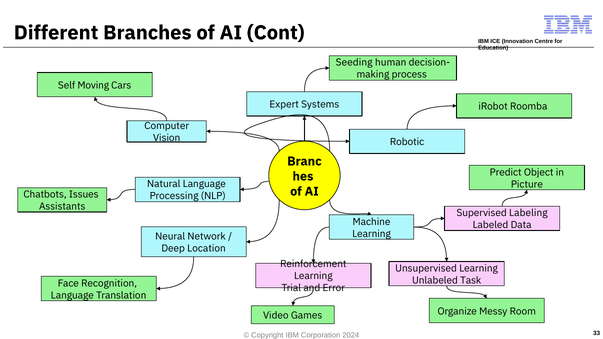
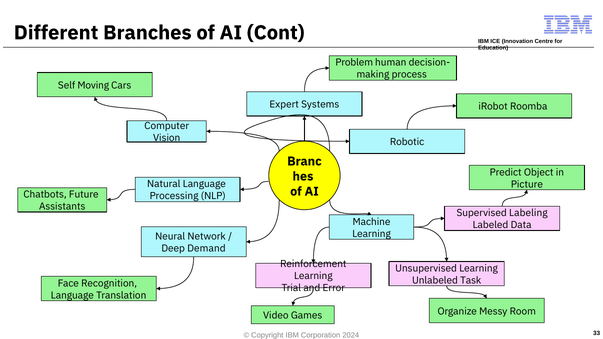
Seeding: Seeding -> Problem (354, 63)
Issues: Issues -> Future (84, 195)
Location: Location -> Demand (206, 249)
